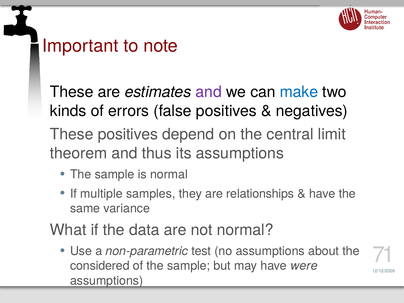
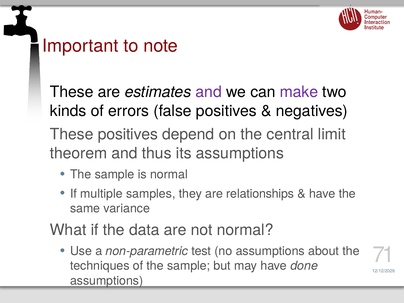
make colour: blue -> purple (299, 92)
considered: considered -> techniques (100, 266)
were: were -> done (304, 266)
